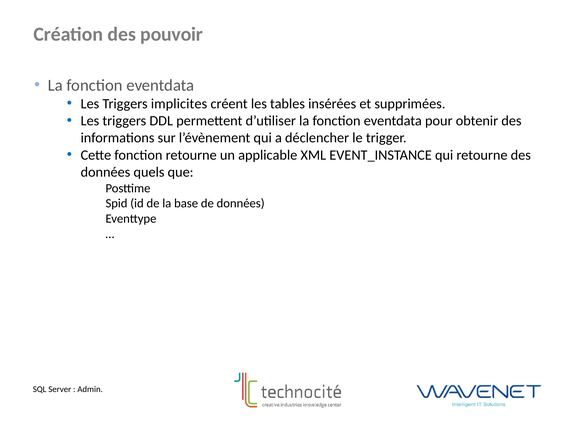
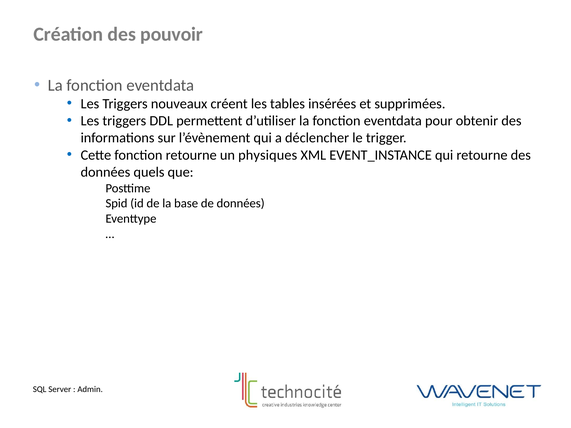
implicites: implicites -> nouveaux (179, 104)
applicable: applicable -> physiques (268, 155)
